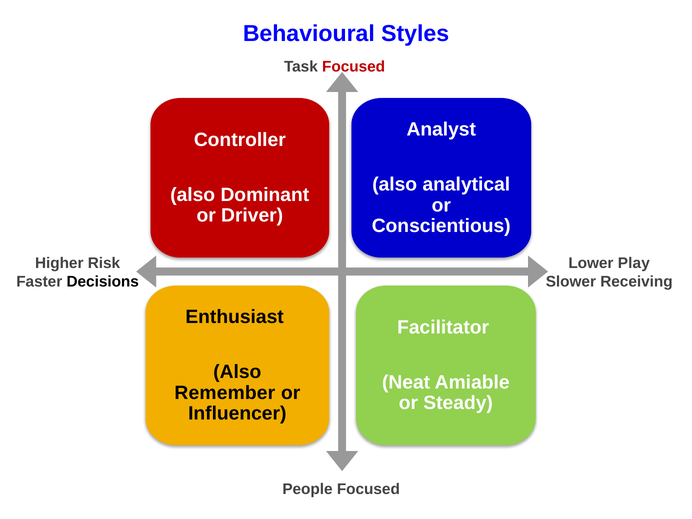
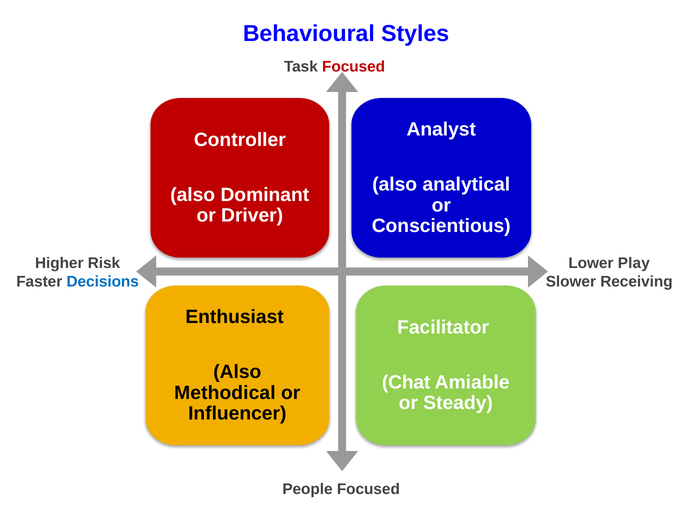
Decisions colour: black -> blue (103, 282)
Neat: Neat -> Chat (406, 382)
Remember: Remember -> Methodical (225, 393)
